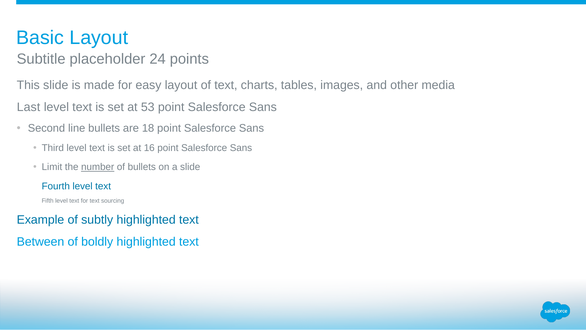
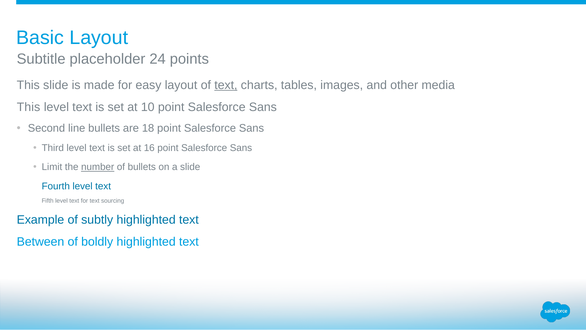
text underline: none -> present (226, 85)
Last: Last -> This (29, 107)
53: 53 -> 10 (148, 107)
